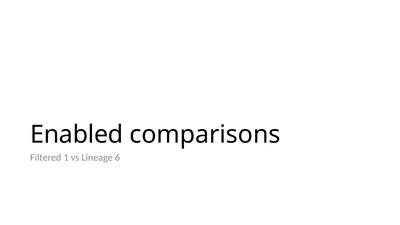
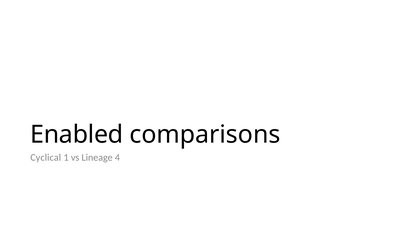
Filtered: Filtered -> Cyclical (46, 157)
6: 6 -> 4 (117, 157)
